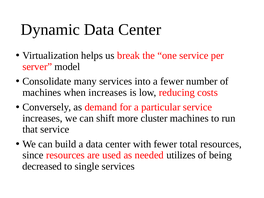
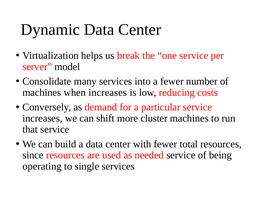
needed utilizes: utilizes -> service (181, 155)
decreased: decreased -> operating (42, 166)
